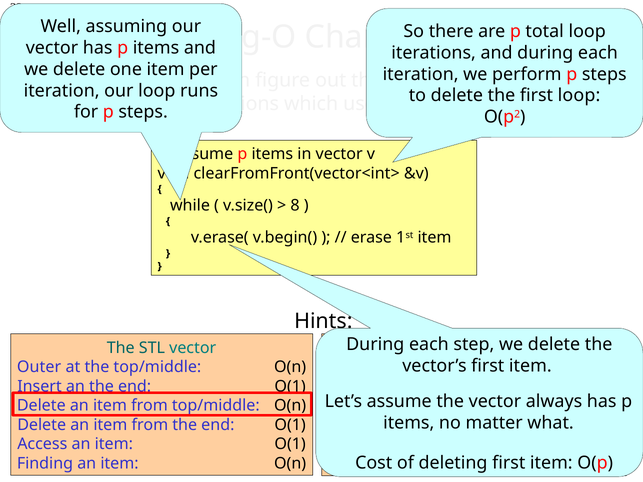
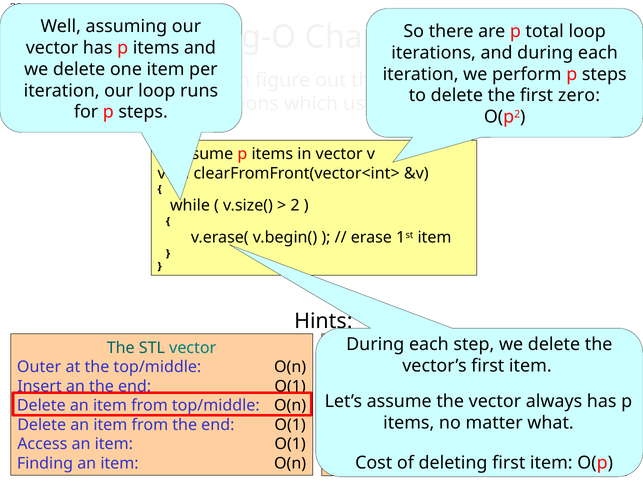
first loop: loop -> zero (579, 96)
8: 8 -> 2 (295, 206)
